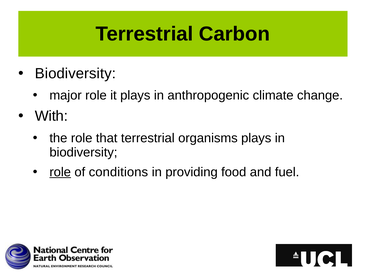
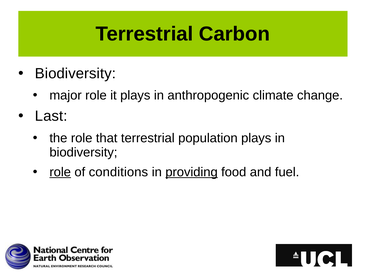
With: With -> Last (51, 116)
organisms: organisms -> population (208, 138)
providing underline: none -> present (192, 172)
